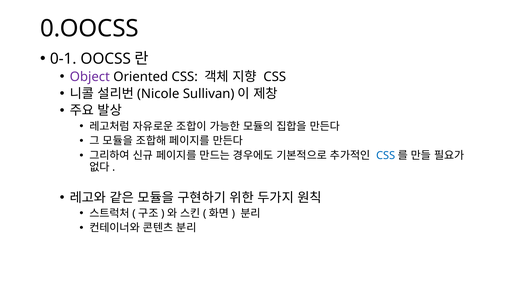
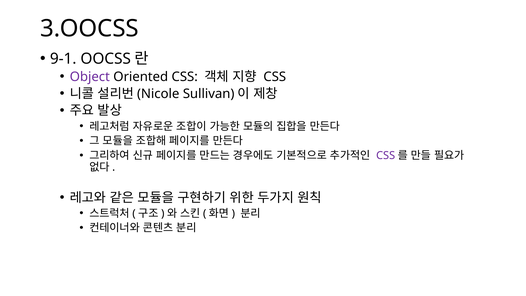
0.OOCSS: 0.OOCSS -> 3.OOCSS (89, 28)
0-1: 0-1 -> 9-1 (63, 59)
CSS colour: blue -> purple (386, 155)
